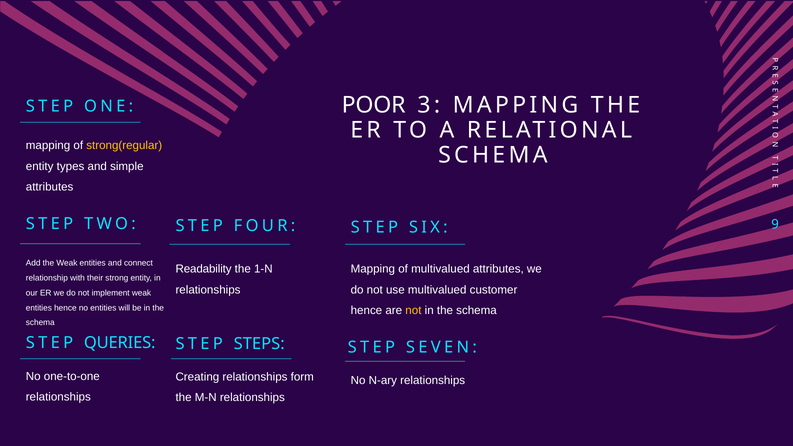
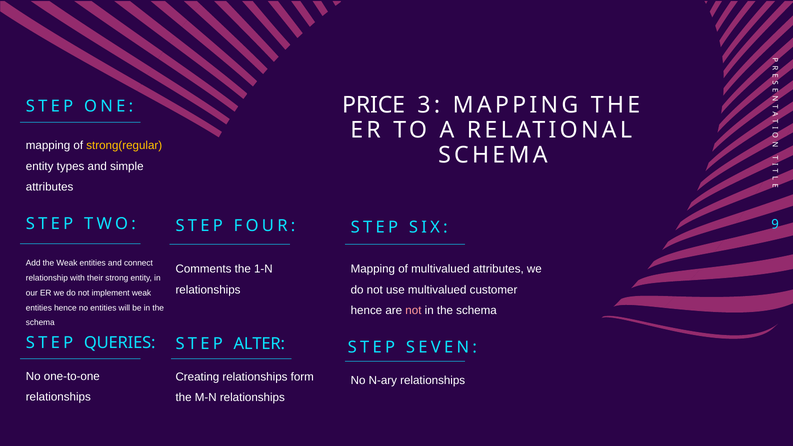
POOR: POOR -> PRICE (374, 105)
Readability: Readability -> Comments (203, 269)
not colour: yellow -> pink (413, 311)
STEPS: STEPS -> ALTER (259, 344)
